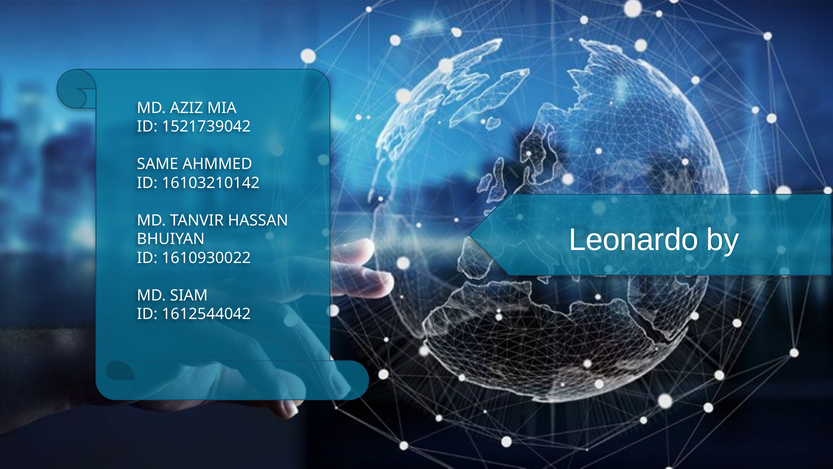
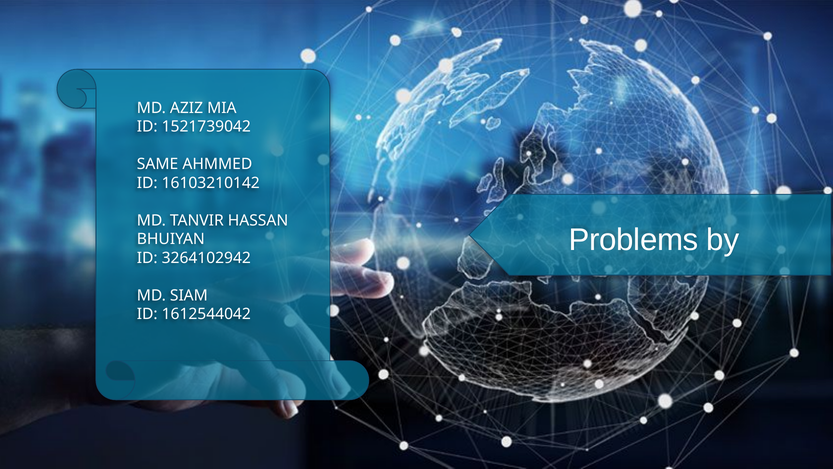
Leonardo: Leonardo -> Problems (634, 240)
1610930022: 1610930022 -> 3264102942 (206, 258)
